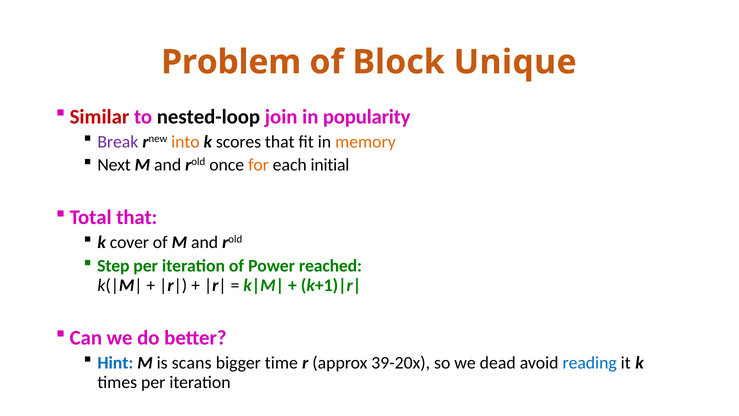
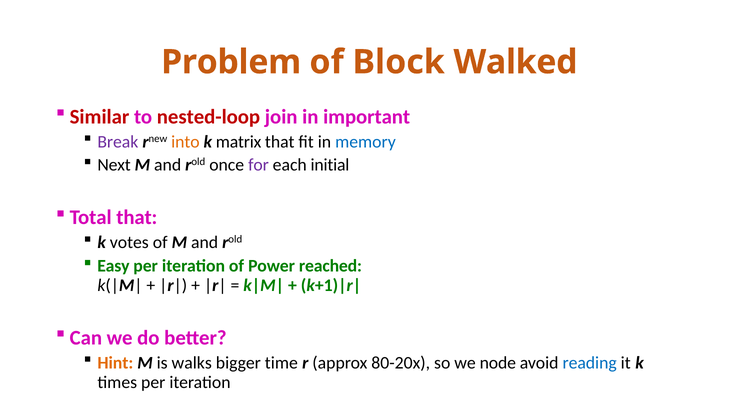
Unique: Unique -> Walked (516, 62)
nested-loop colour: black -> red (208, 117)
popularity: popularity -> important (367, 117)
scores: scores -> matrix (239, 142)
memory colour: orange -> blue (365, 142)
for colour: orange -> purple (258, 165)
cover: cover -> votes (129, 242)
Step: Step -> Easy (113, 266)
Hint colour: blue -> orange (115, 362)
scans: scans -> walks (192, 362)
39-20x: 39-20x -> 80-20x (401, 362)
dead: dead -> node (498, 362)
